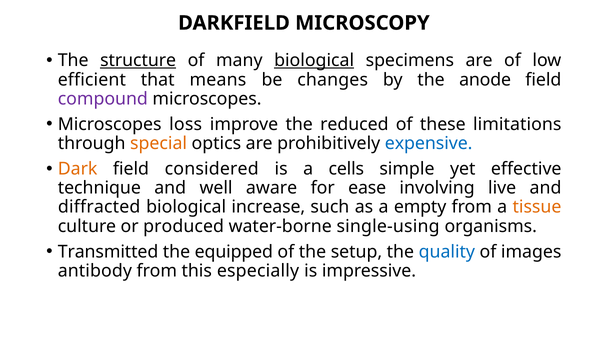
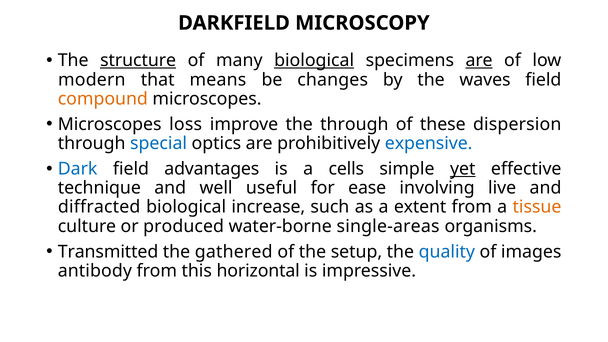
are underline: none -> present (479, 61)
efficient: efficient -> modern (92, 80)
anode: anode -> waves (485, 80)
compound colour: purple -> orange (103, 99)
the reduced: reduced -> through (354, 124)
limitations: limitations -> dispersion (517, 124)
special colour: orange -> blue (159, 143)
Dark colour: orange -> blue (78, 169)
considered: considered -> advantages (212, 169)
yet underline: none -> present (463, 169)
aware: aware -> useful (272, 188)
empty: empty -> extent (420, 207)
single-using: single-using -> single-areas (388, 226)
equipped: equipped -> gathered (234, 252)
especially: especially -> horizontal (258, 271)
